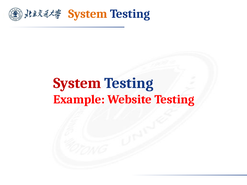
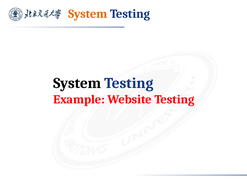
System colour: red -> black (77, 83)
